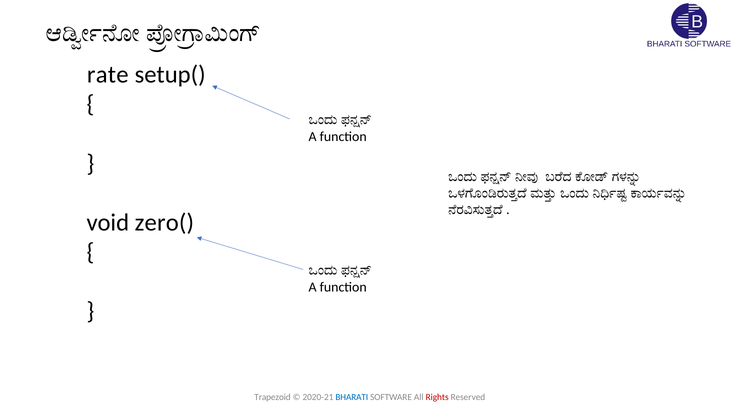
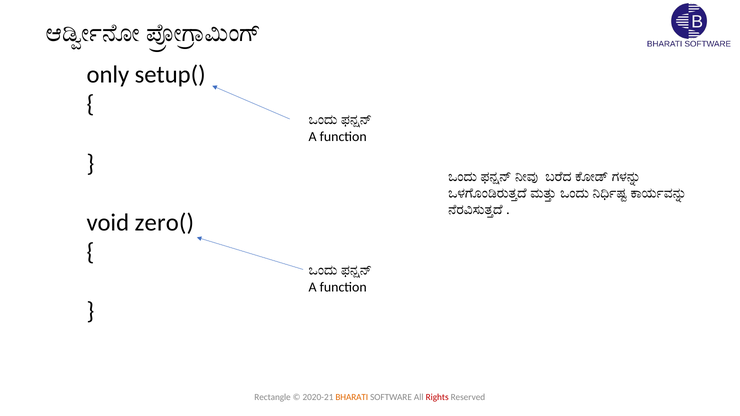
rate: rate -> only (108, 75)
Trapezoid: Trapezoid -> Rectangle (273, 397)
BHARATI colour: blue -> orange (352, 397)
